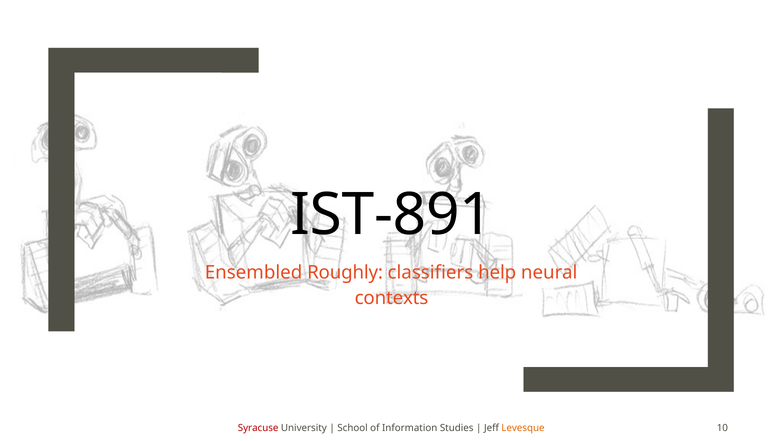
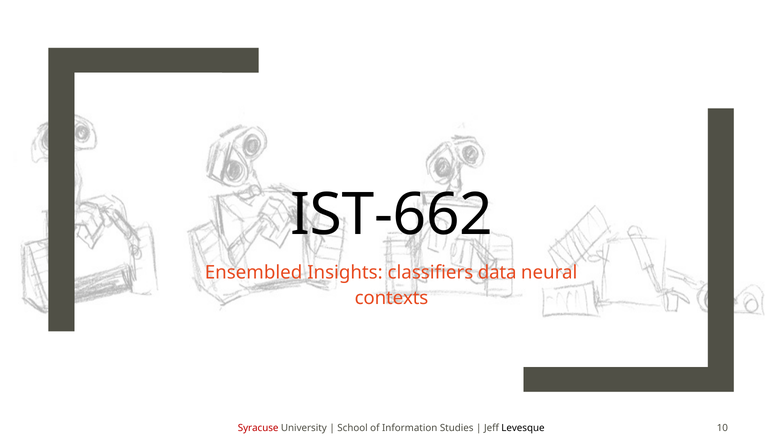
IST-891: IST-891 -> IST-662 (392, 215)
Roughly: Roughly -> Insights (345, 272)
help: help -> data (497, 272)
Levesque colour: orange -> black (523, 427)
